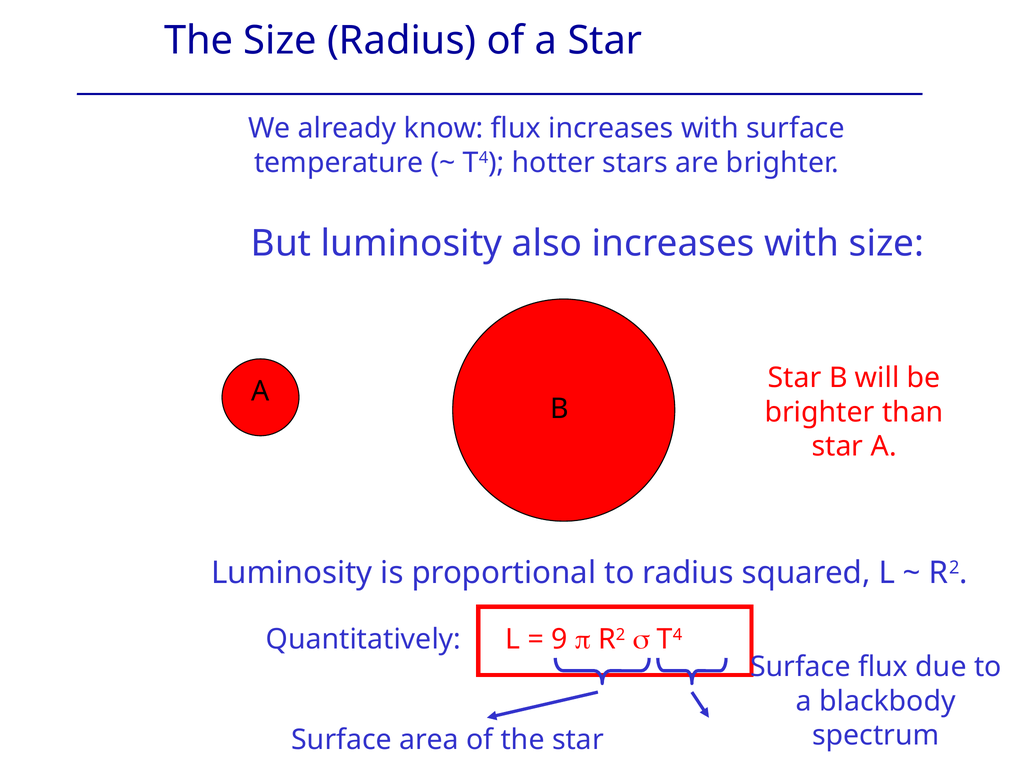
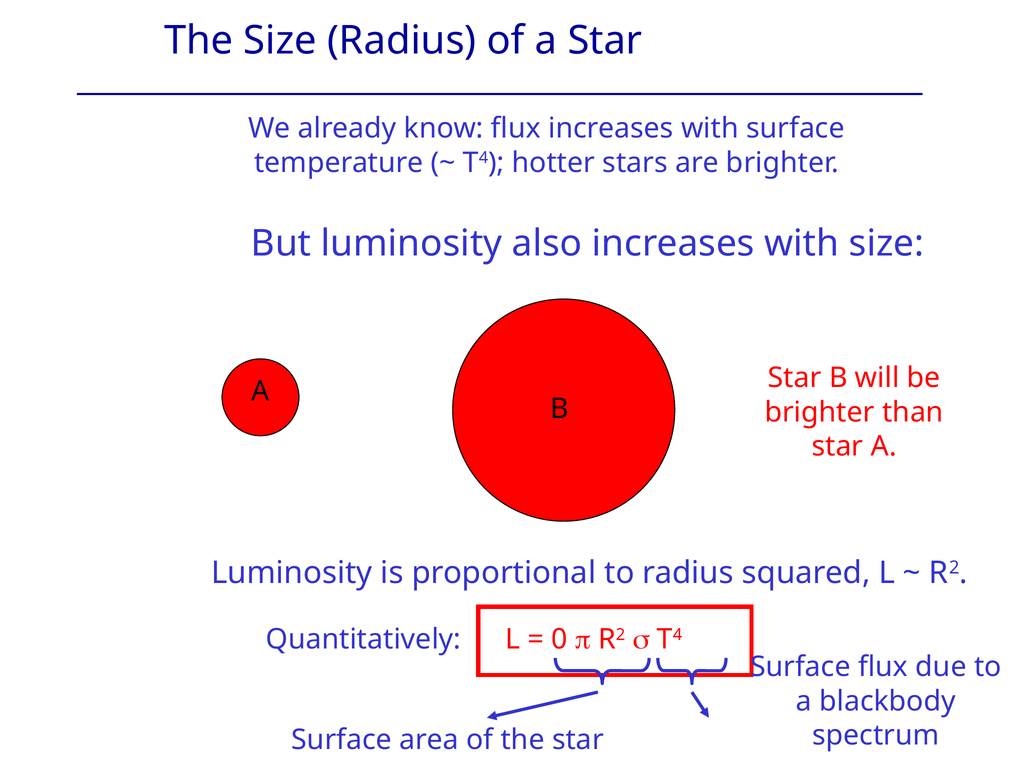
9: 9 -> 0 (560, 639)
